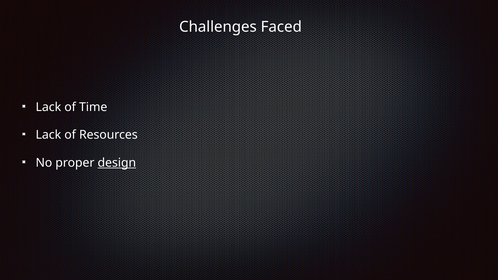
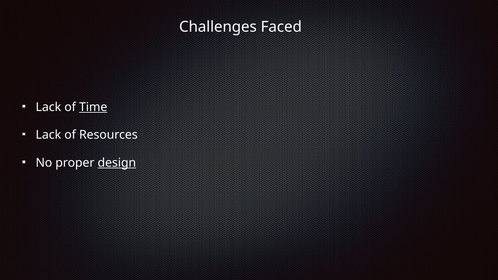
Time underline: none -> present (93, 107)
